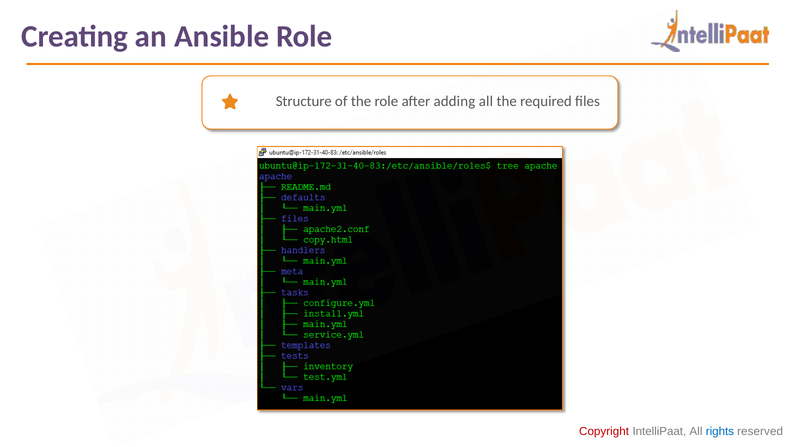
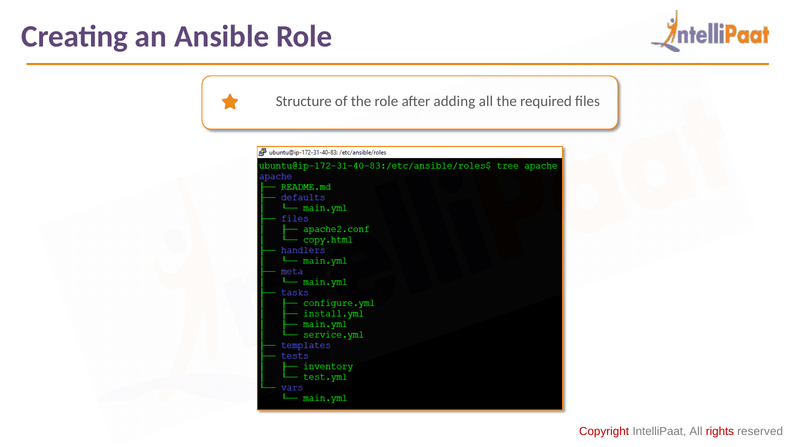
rights colour: blue -> red (720, 432)
